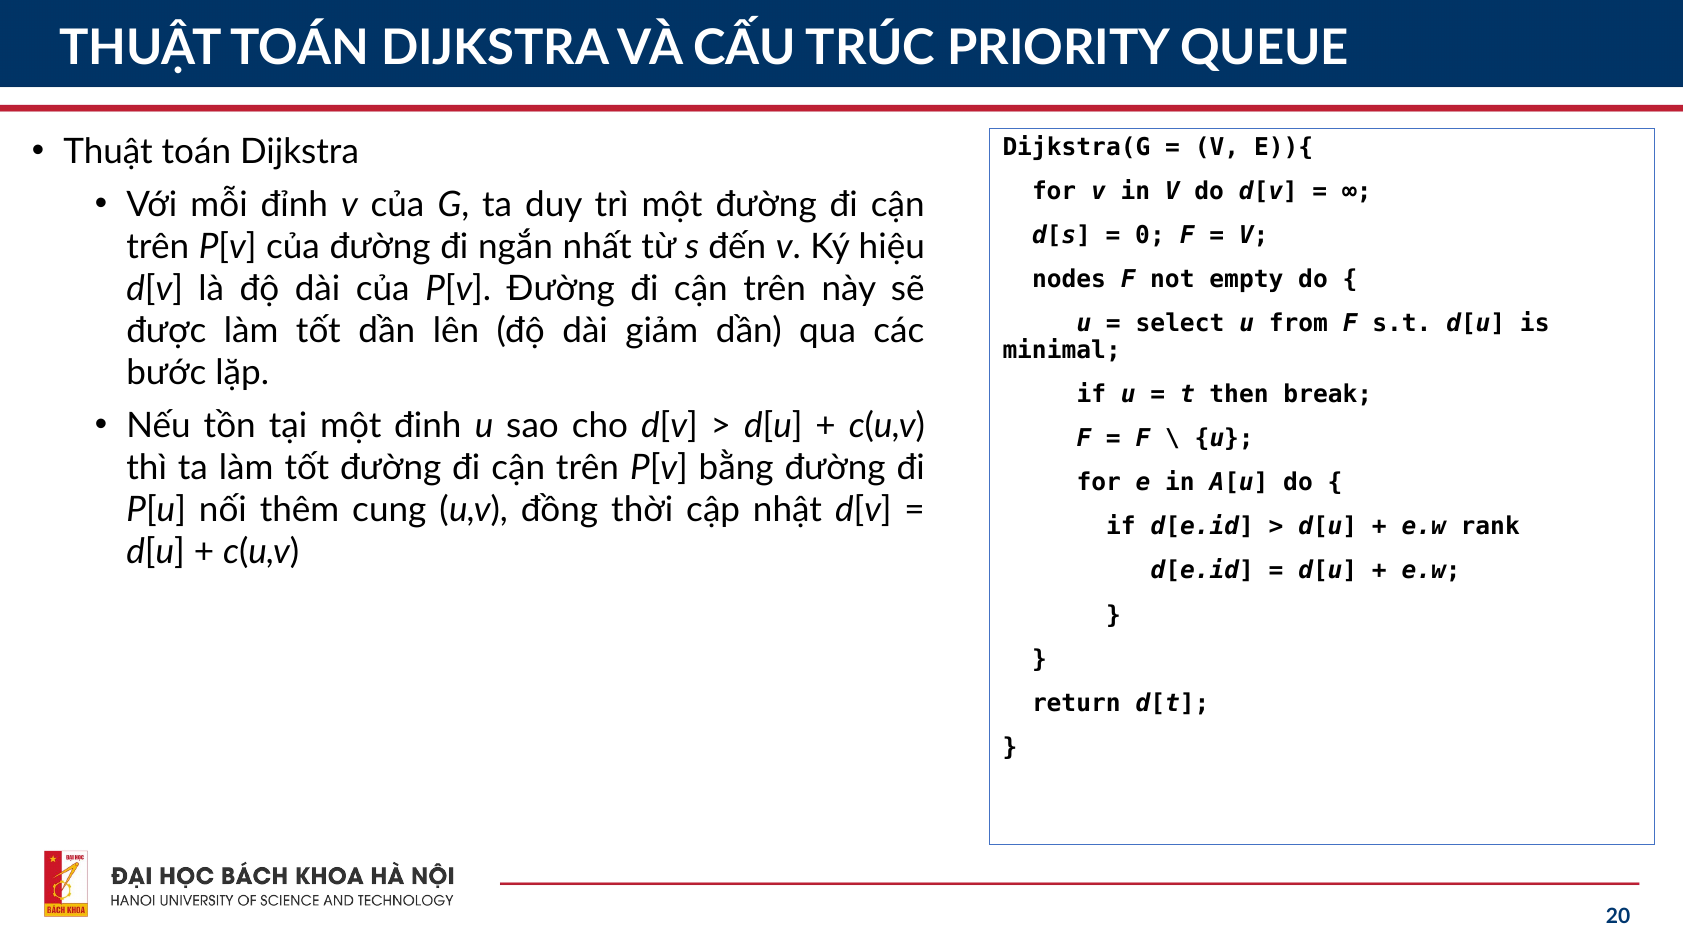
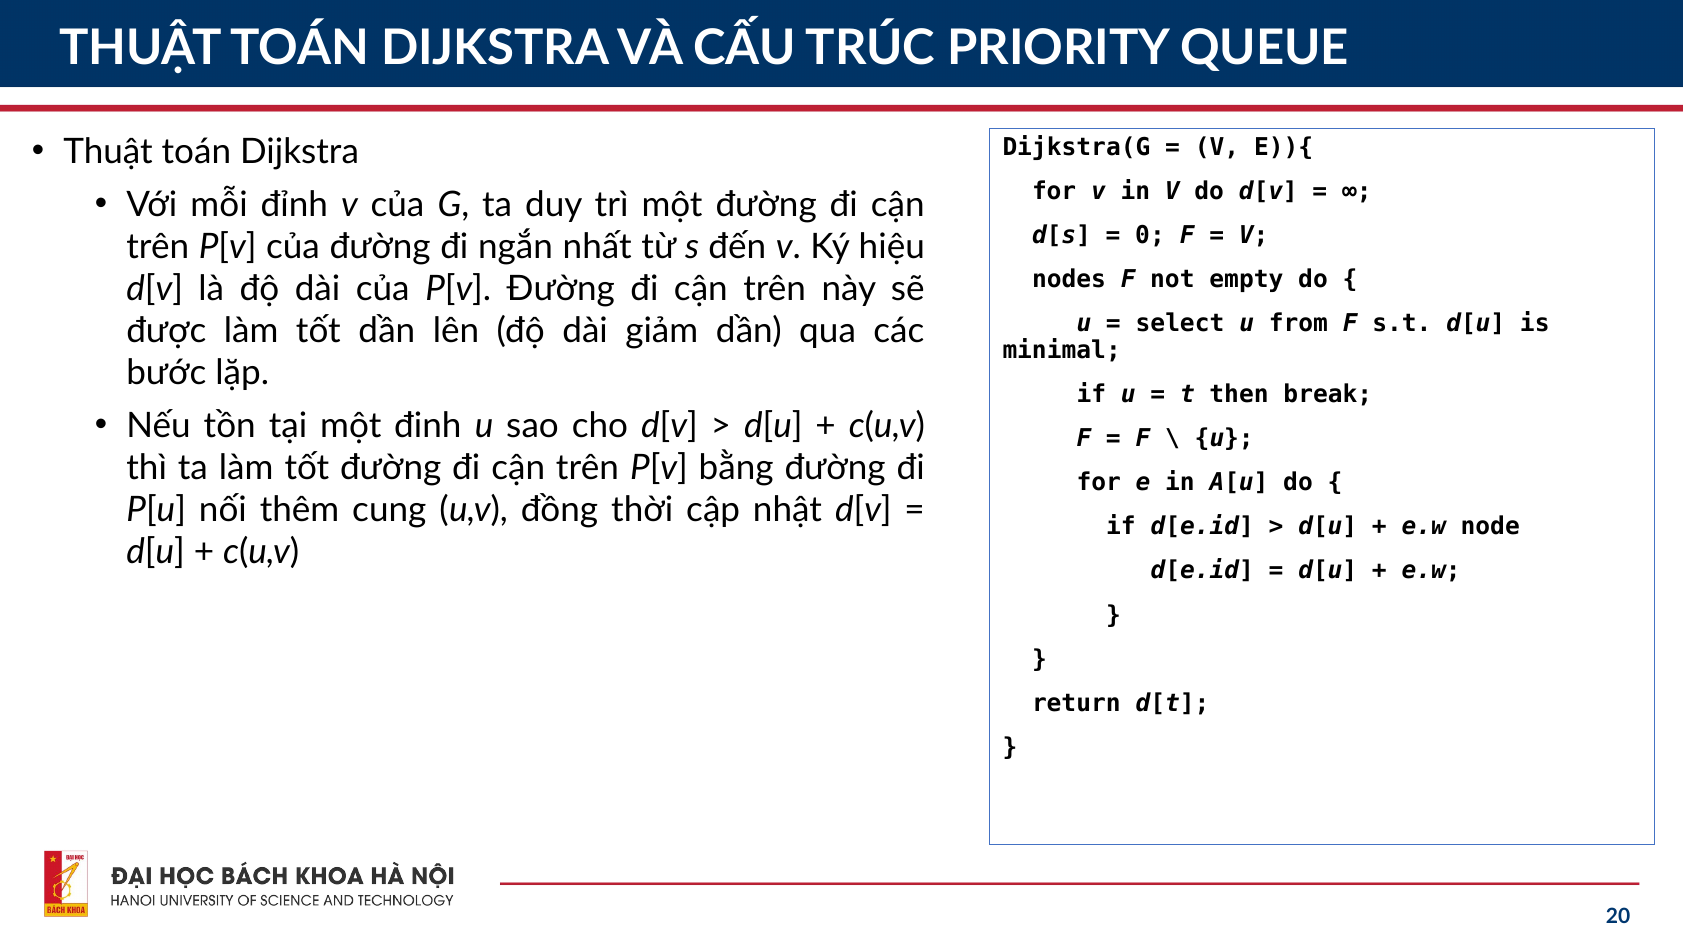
rank: rank -> node (1490, 527)
